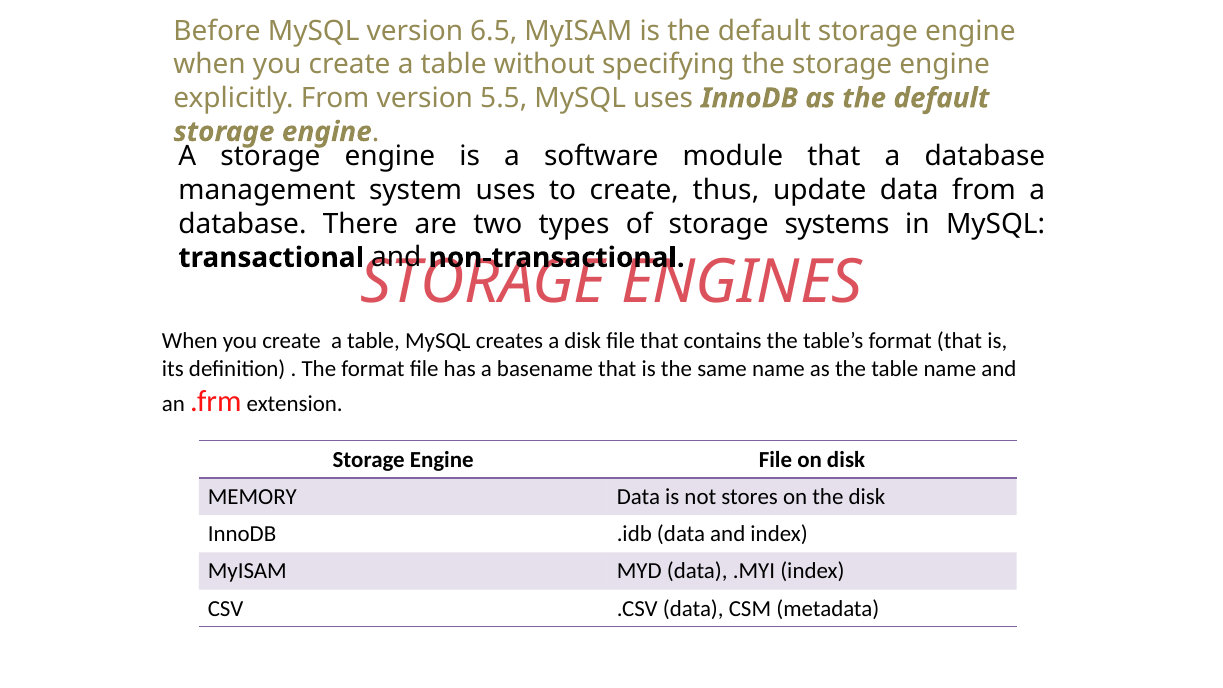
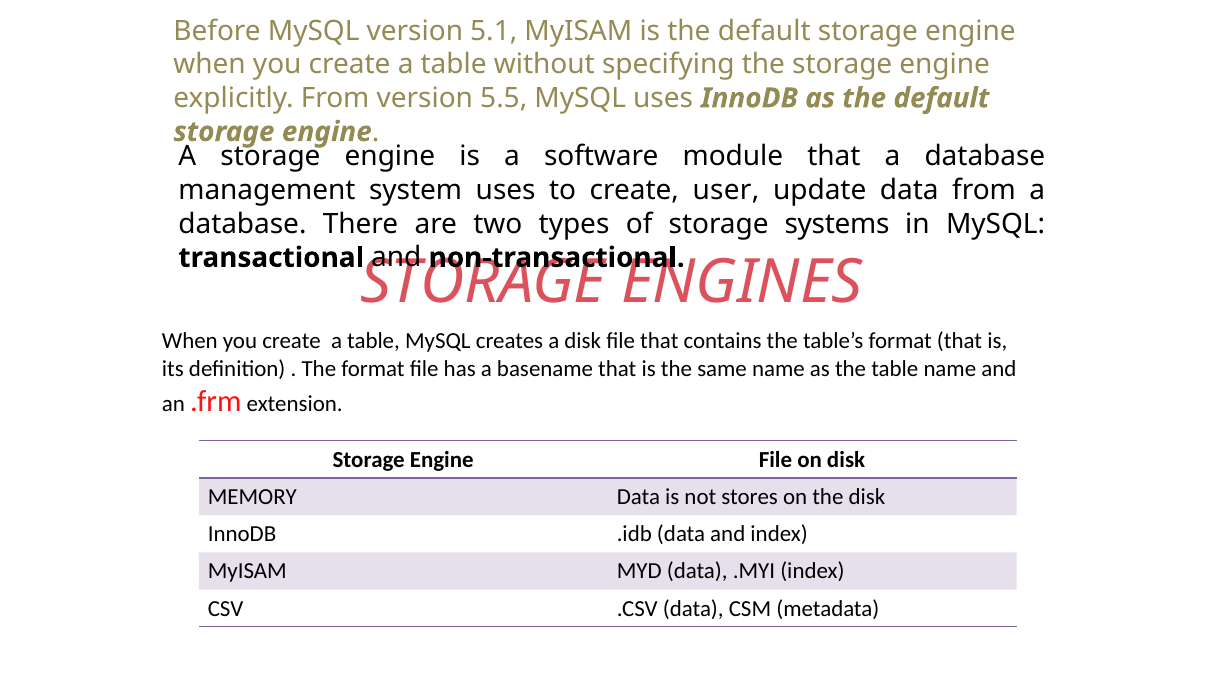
6.5: 6.5 -> 5.1 (494, 31)
thus: thus -> user (726, 190)
